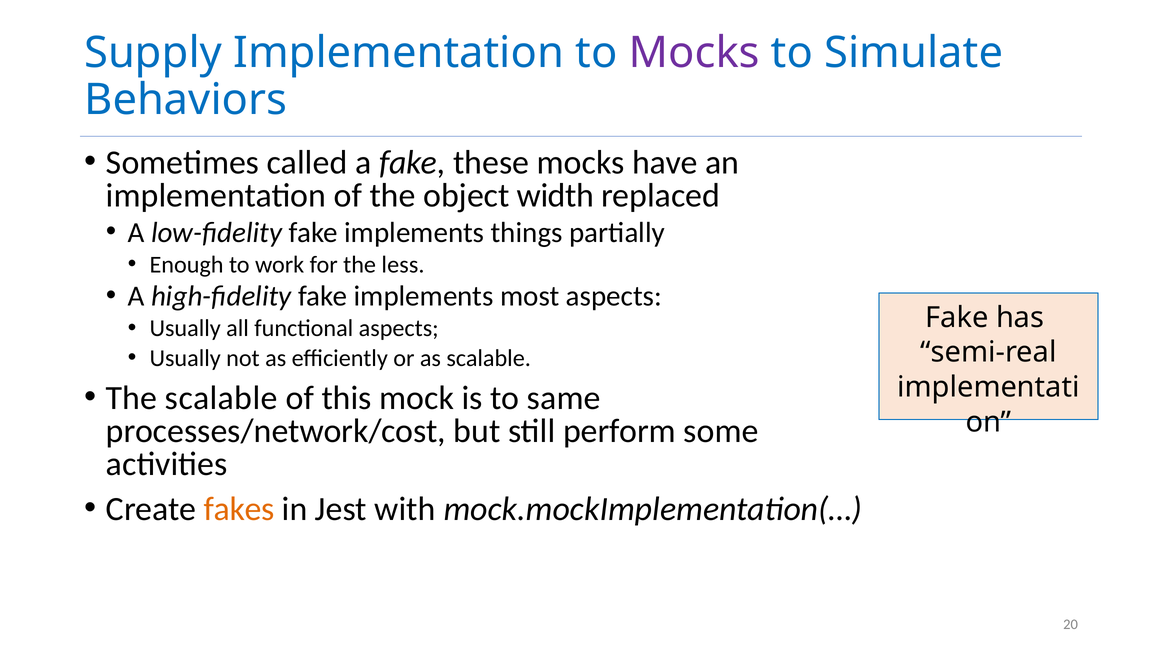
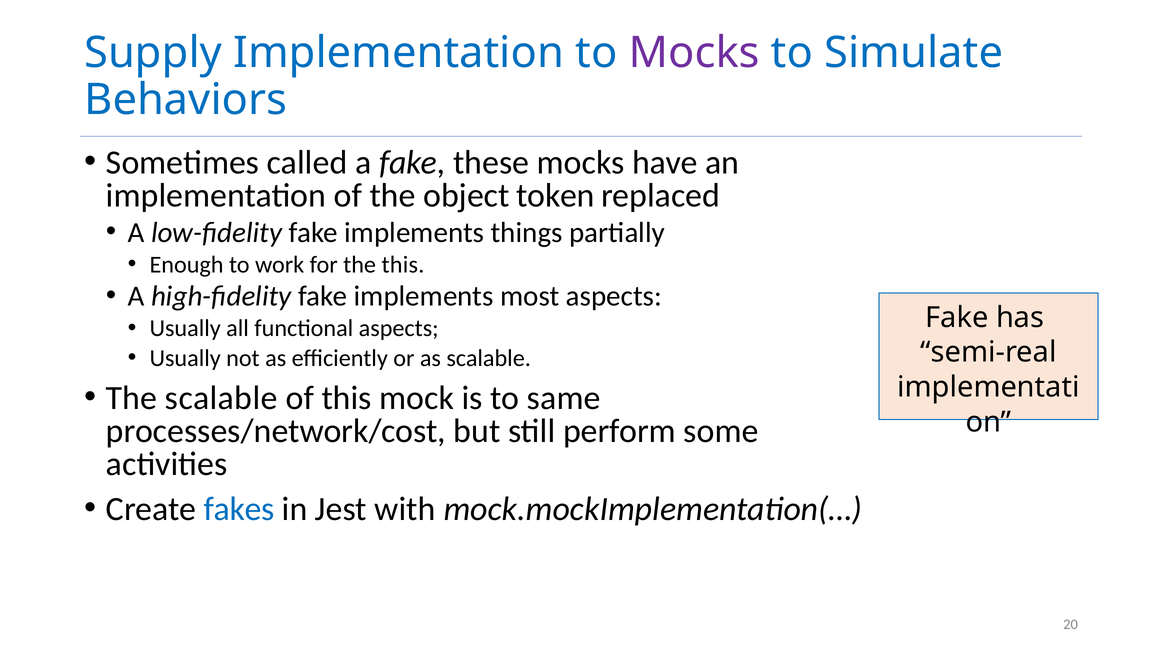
width: width -> token (555, 195)
the less: less -> this (403, 264)
fakes colour: orange -> blue (239, 509)
